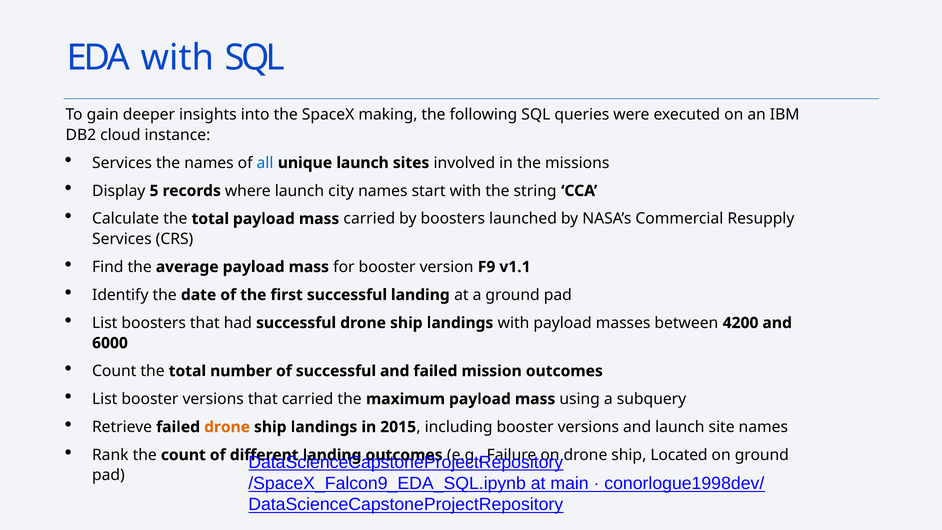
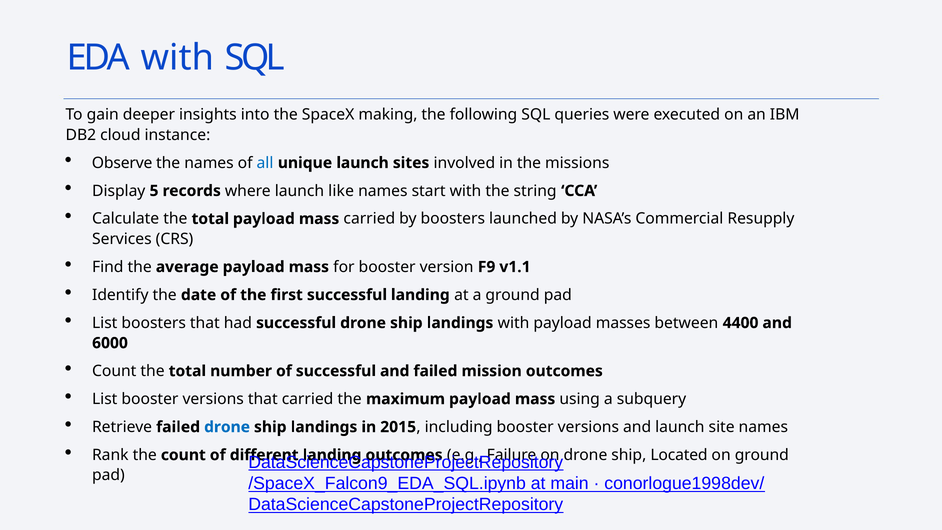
Services: Services -> Observe (122, 163)
city: city -> like (341, 191)
4200: 4200 -> 4400 (741, 323)
drone colour: orange -> blue (227, 427)
